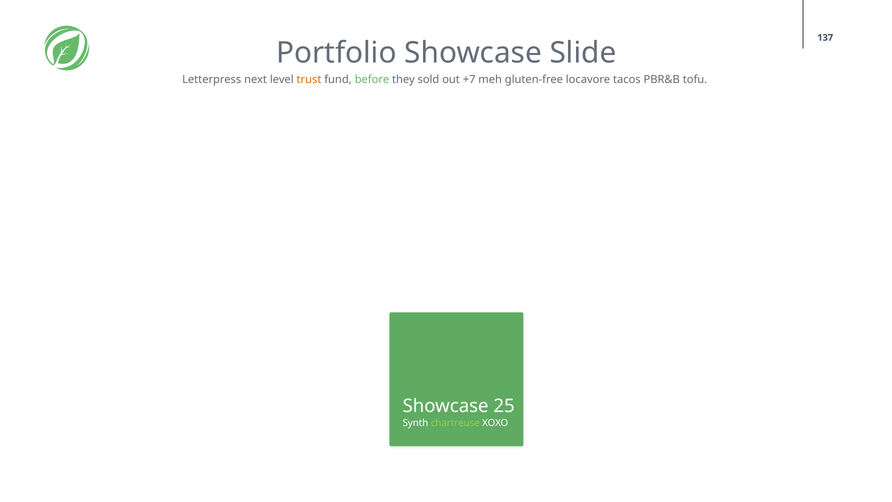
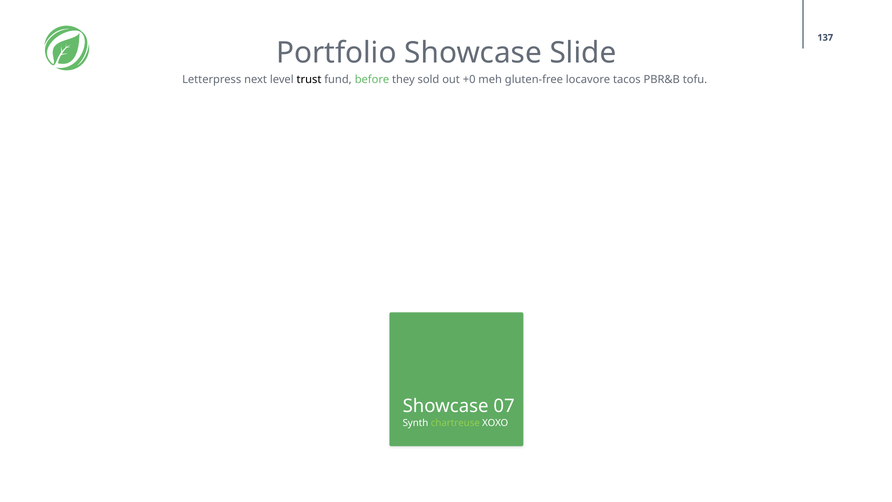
trust colour: orange -> black (309, 79)
+7: +7 -> +0 (469, 79)
25: 25 -> 07 (504, 406)
